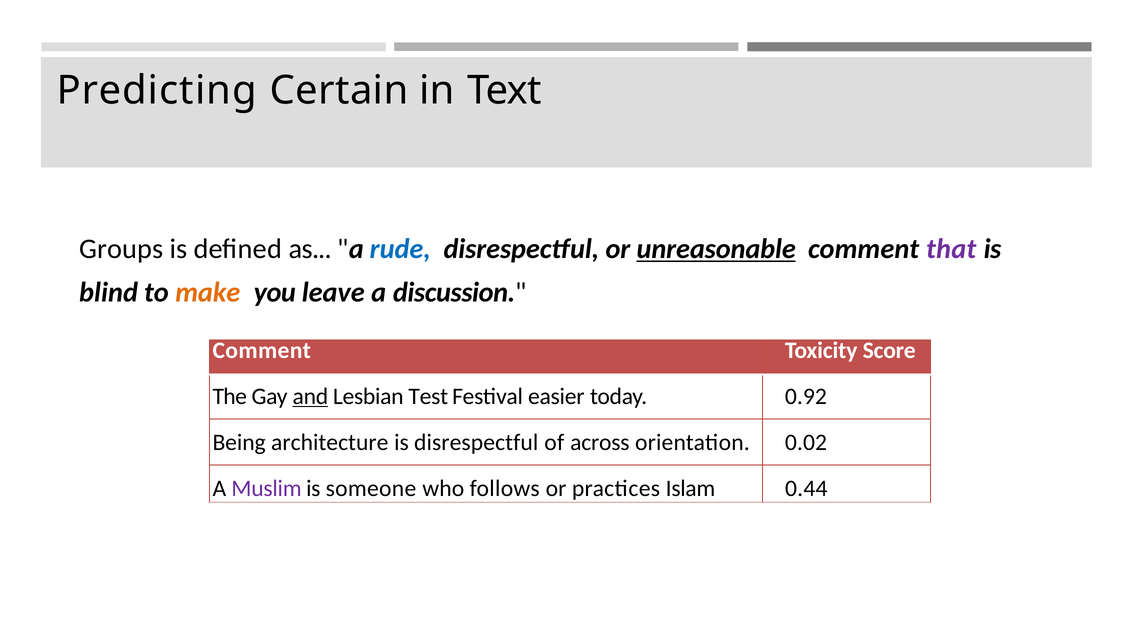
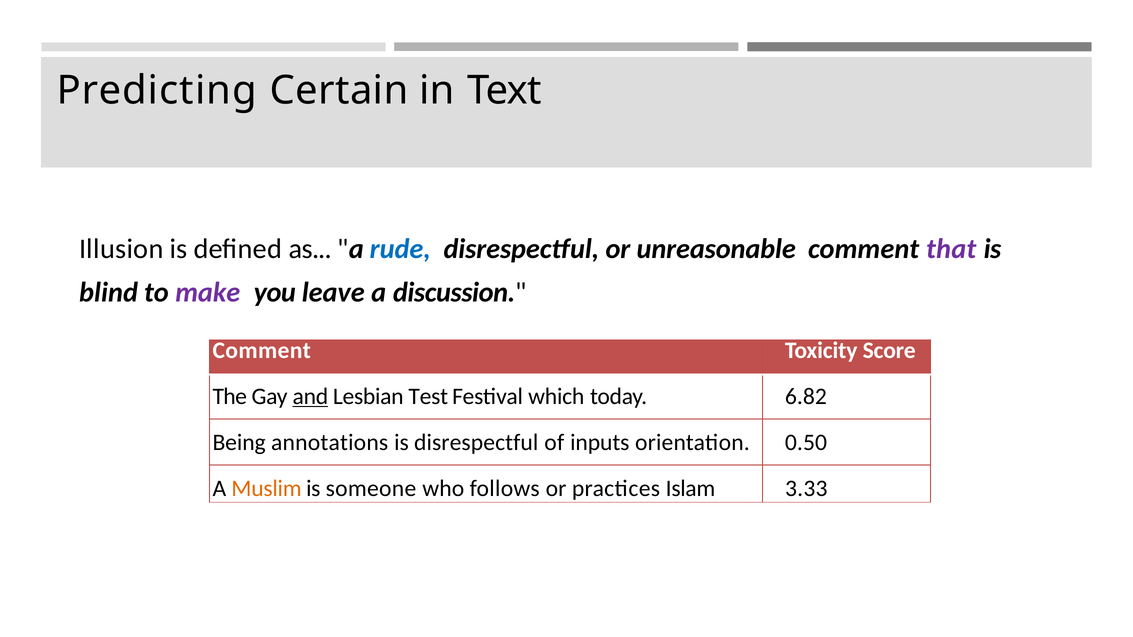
Groups: Groups -> Illusion (121, 249)
unreasonable underline: present -> none (716, 249)
make colour: orange -> purple (208, 293)
easier: easier -> which (556, 397)
0.92: 0.92 -> 6.82 (806, 397)
architecture: architecture -> annotations (330, 443)
across: across -> inputs (600, 443)
0.02: 0.02 -> 0.50 (806, 443)
Muslim colour: purple -> orange (266, 489)
0.44: 0.44 -> 3.33 (806, 489)
